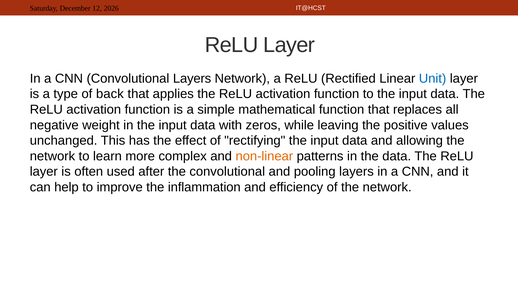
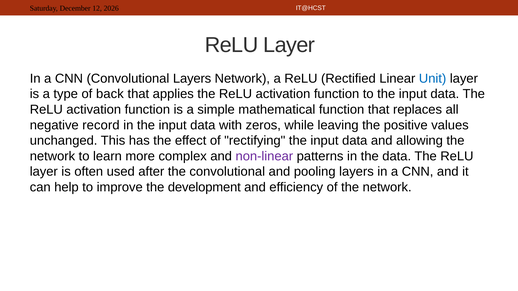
weight: weight -> record (101, 125)
non-linear colour: orange -> purple (264, 156)
inflammation: inflammation -> development (204, 187)
